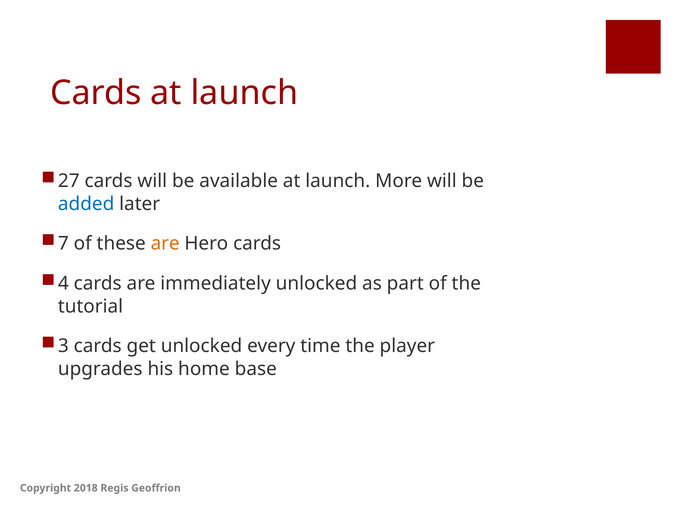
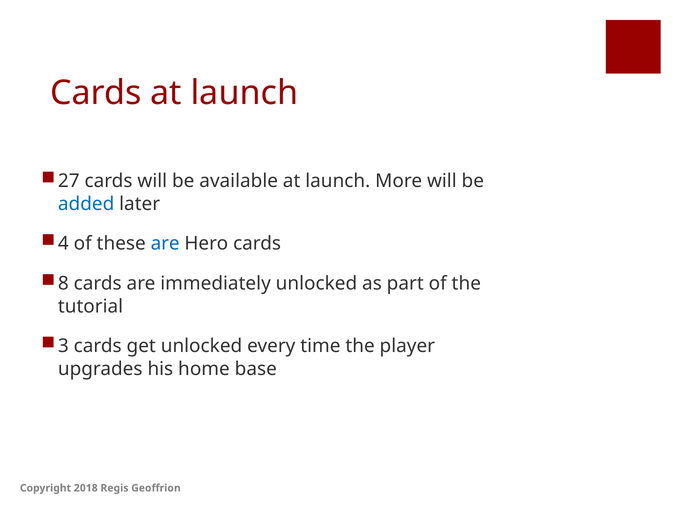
7: 7 -> 4 (63, 243)
are colour: orange -> blue (165, 243)
4: 4 -> 8 (63, 283)
